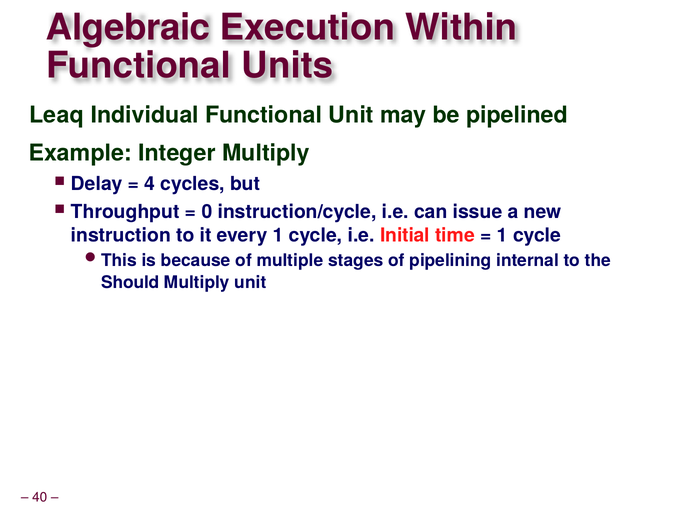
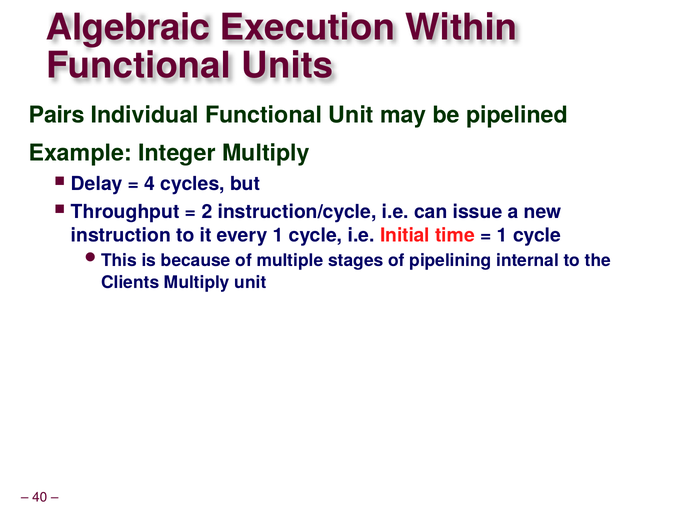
Leaq: Leaq -> Pairs (57, 115)
0: 0 -> 2 (207, 212)
Should: Should -> Clients (130, 283)
